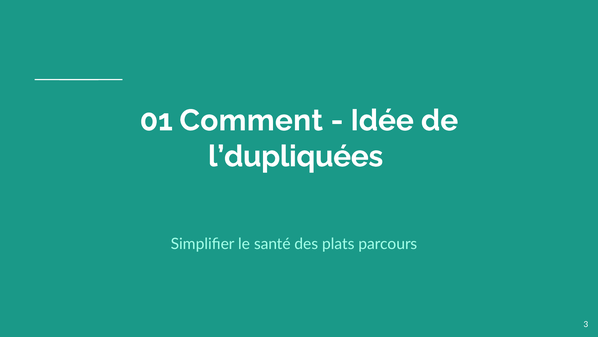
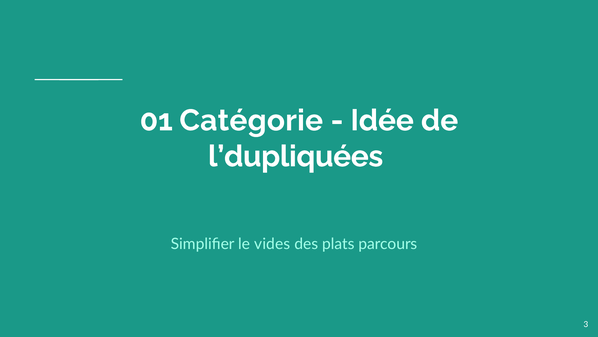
Comment: Comment -> Catégorie (251, 120)
santé: santé -> vides (272, 244)
